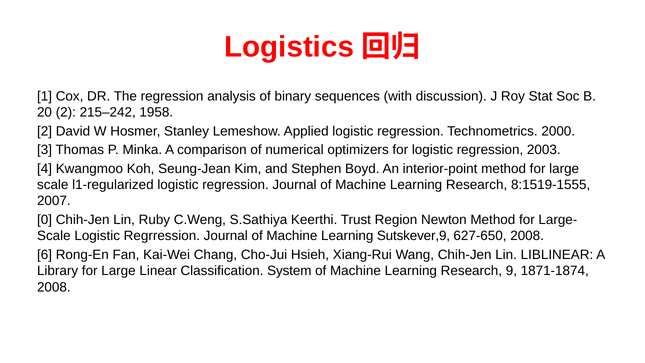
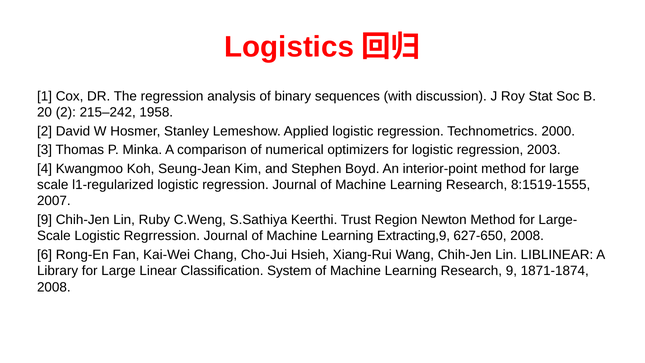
0: 0 -> 9 (45, 220)
Sutskever,9: Sutskever,9 -> Extracting,9 (413, 236)
